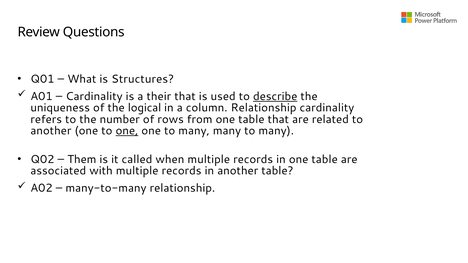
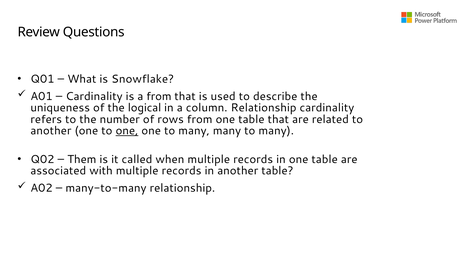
Structures: Structures -> Snowflake (143, 79)
a their: their -> from (159, 96)
describe underline: present -> none (275, 96)
